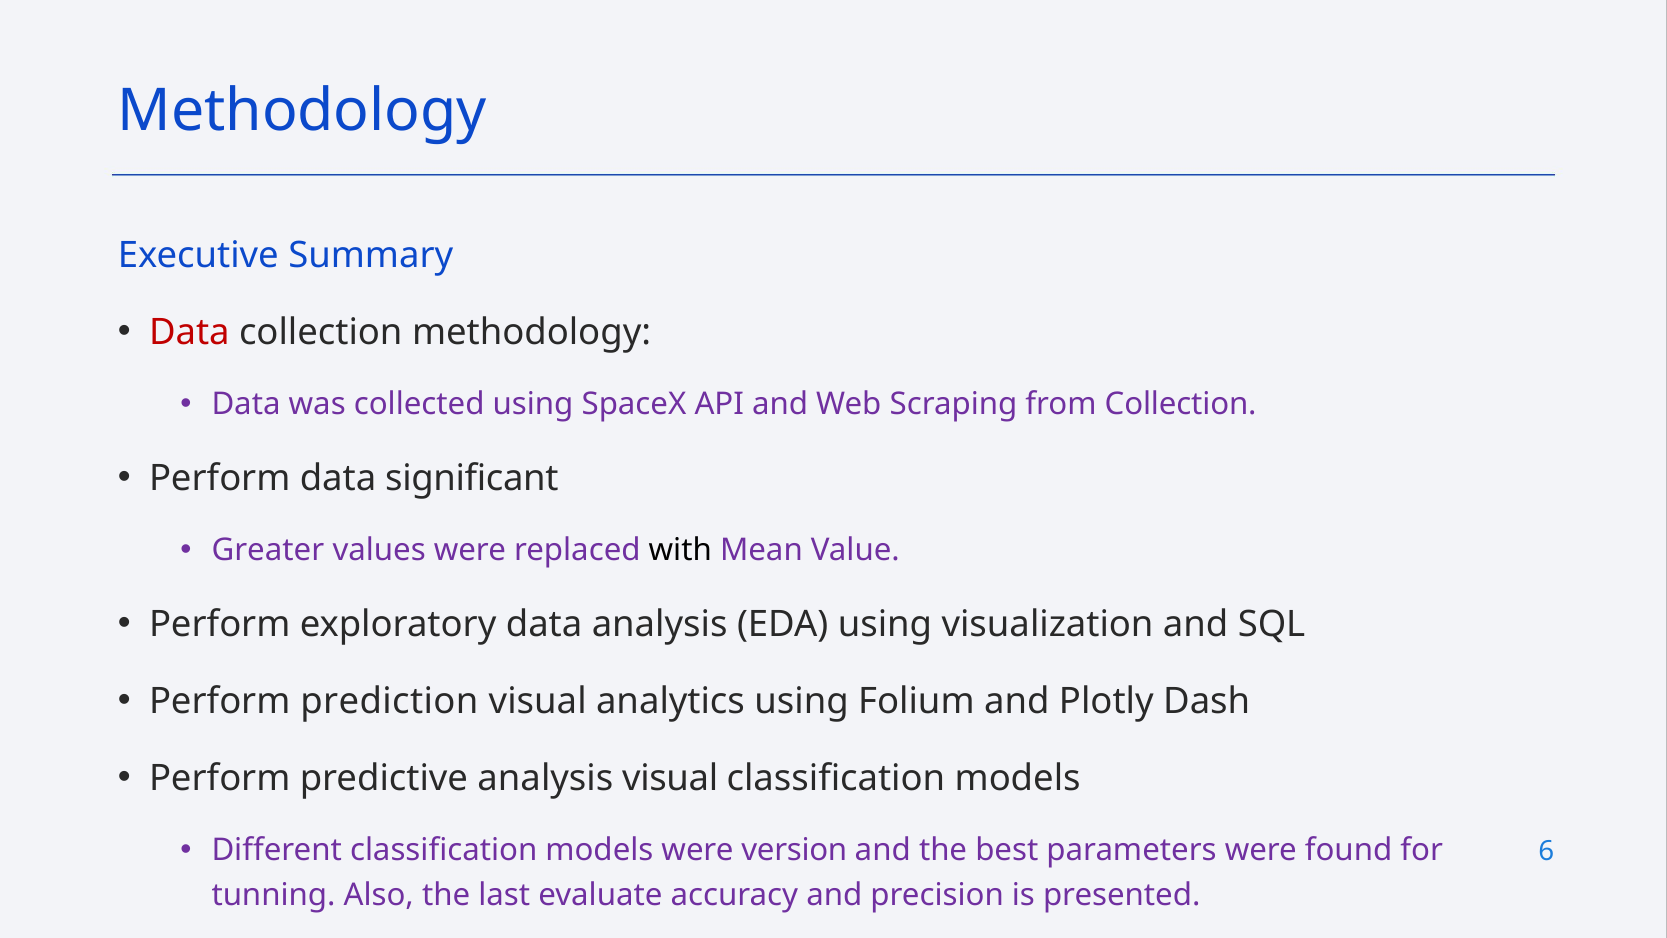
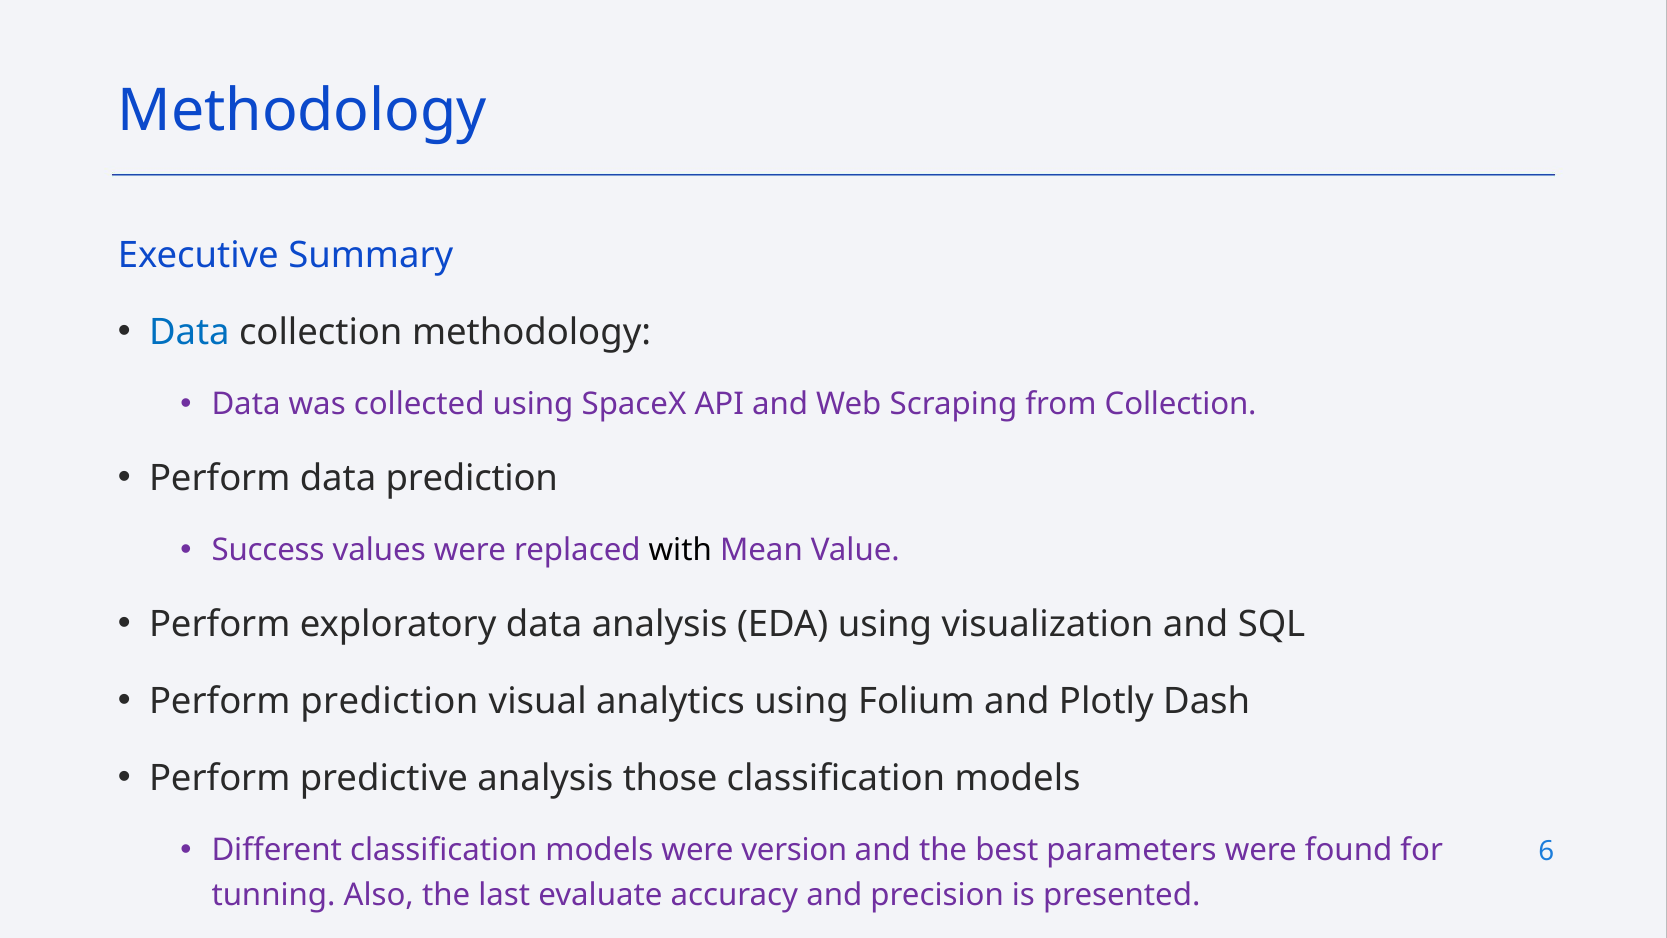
Data colour: red -> blue (189, 332)
data significant: significant -> prediction (472, 478)
Greater: Greater -> Success (268, 550)
analysis visual: visual -> those (670, 778)
